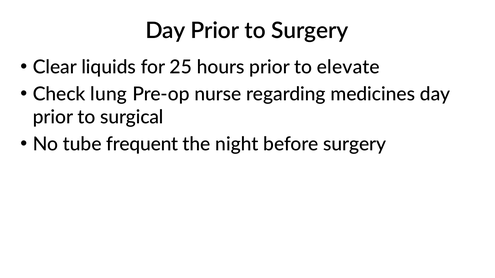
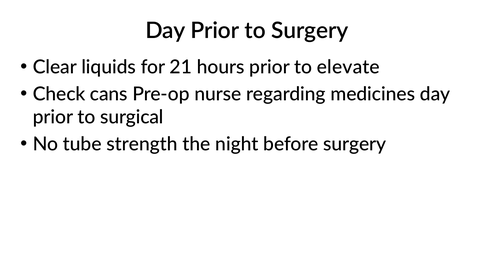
25: 25 -> 21 (181, 67)
lung: lung -> cans (109, 94)
frequent: frequent -> strength (142, 144)
